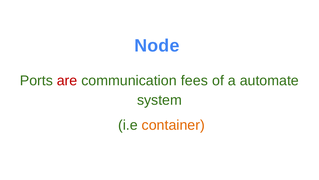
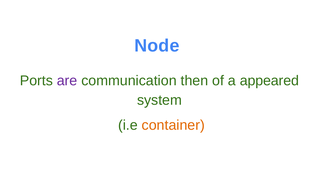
are colour: red -> purple (67, 80)
fees: fees -> then (194, 80)
automate: automate -> appeared (269, 80)
